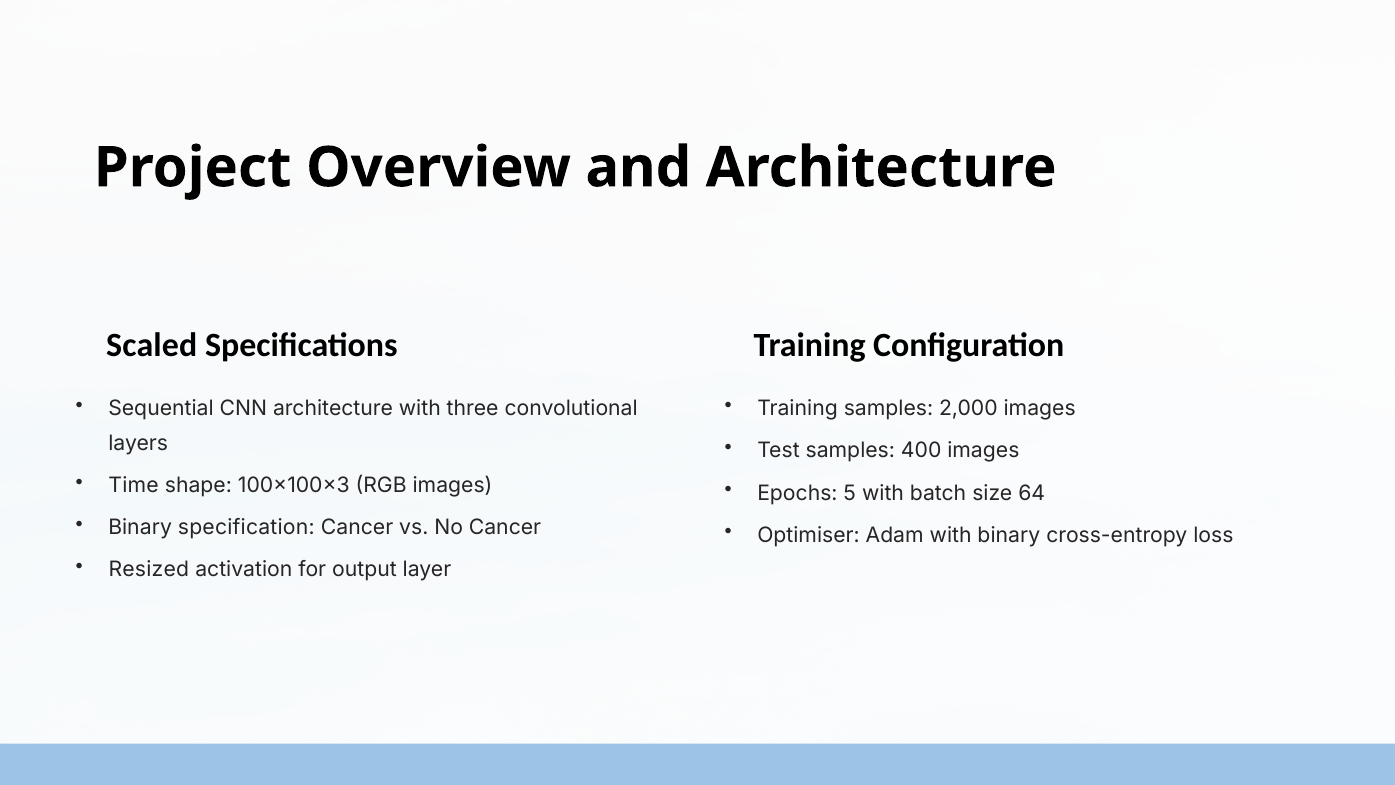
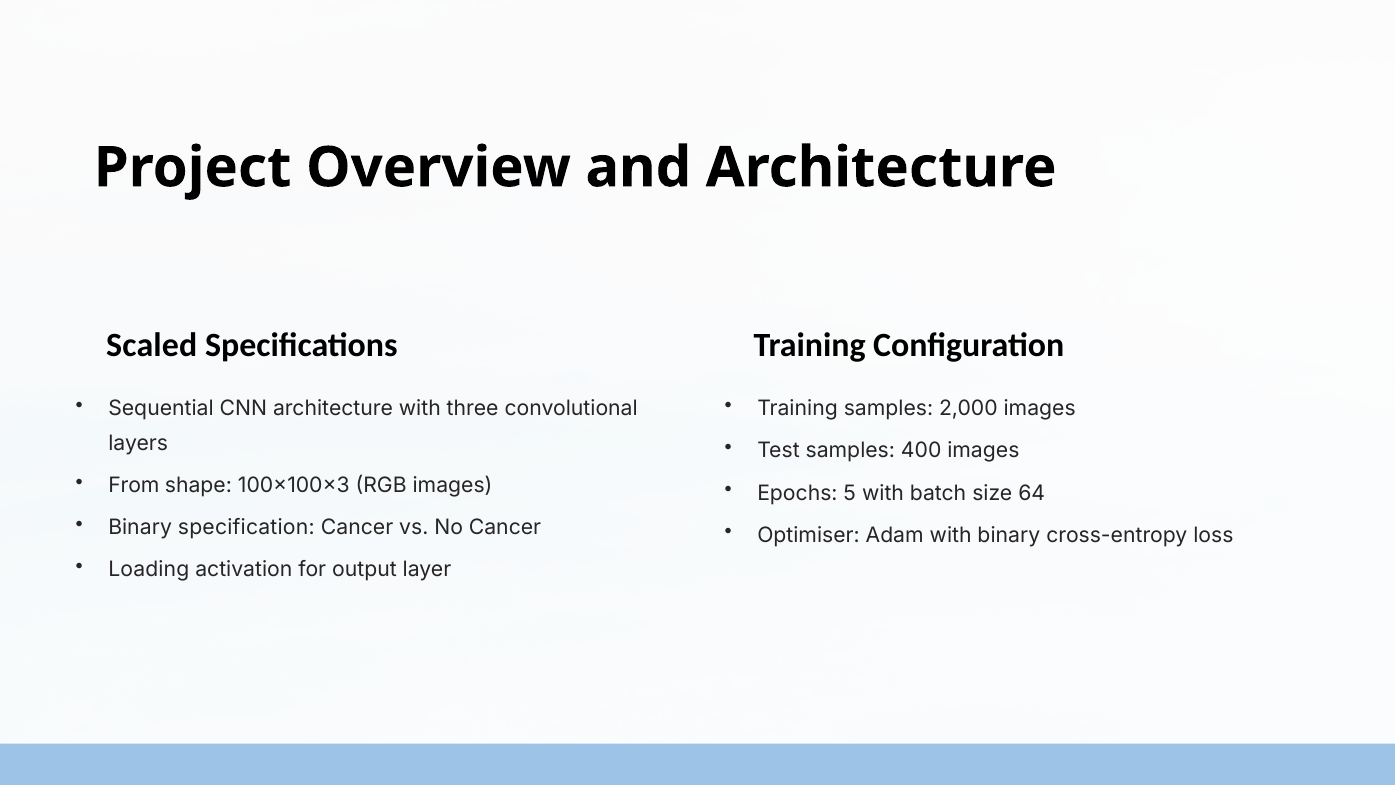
Time: Time -> From (134, 485)
Resized: Resized -> Loading (149, 570)
